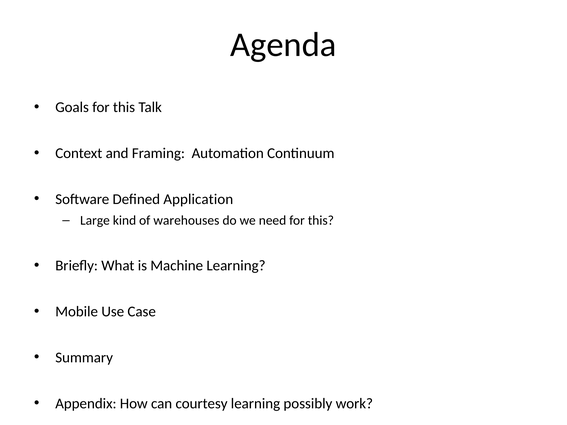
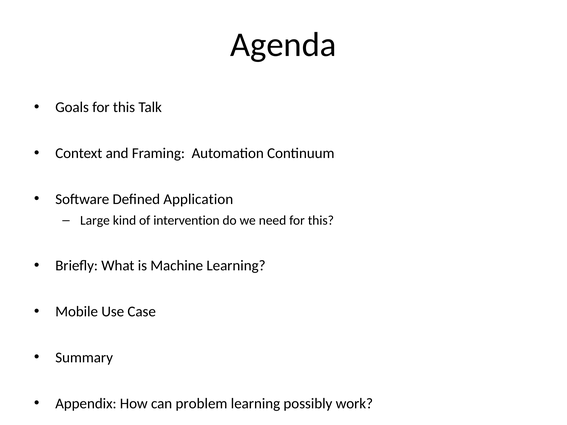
warehouses: warehouses -> intervention (186, 221)
courtesy: courtesy -> problem (201, 404)
